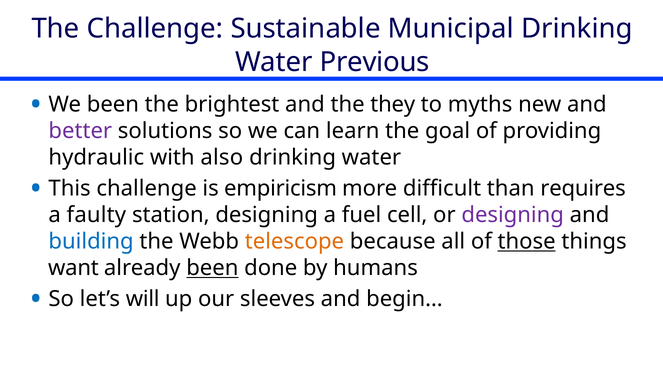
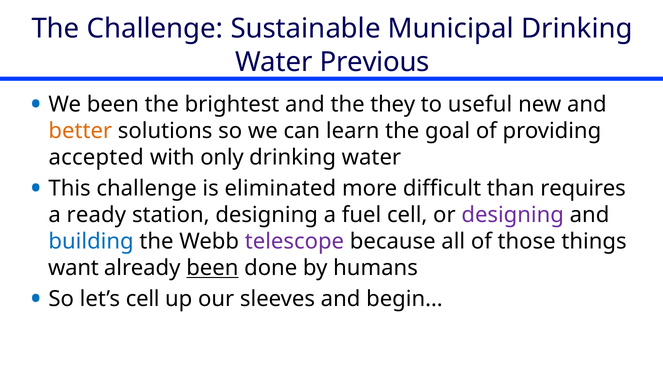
myths: myths -> useful (480, 104)
better colour: purple -> orange (80, 131)
hydraulic: hydraulic -> accepted (96, 157)
also: also -> only (222, 157)
empiricism: empiricism -> eliminated (280, 188)
faulty: faulty -> ready (96, 215)
telescope colour: orange -> purple (294, 241)
those underline: present -> none (527, 241)
let’s will: will -> cell (143, 299)
